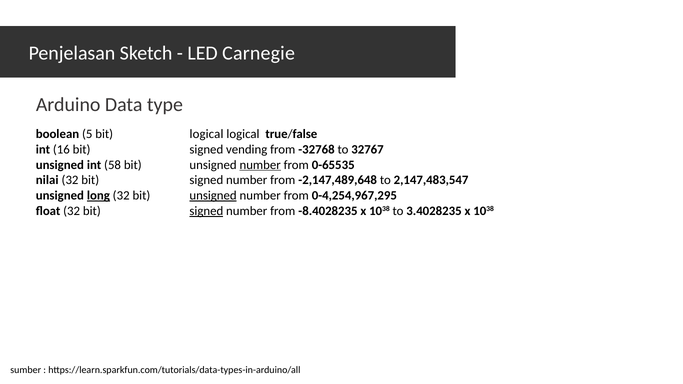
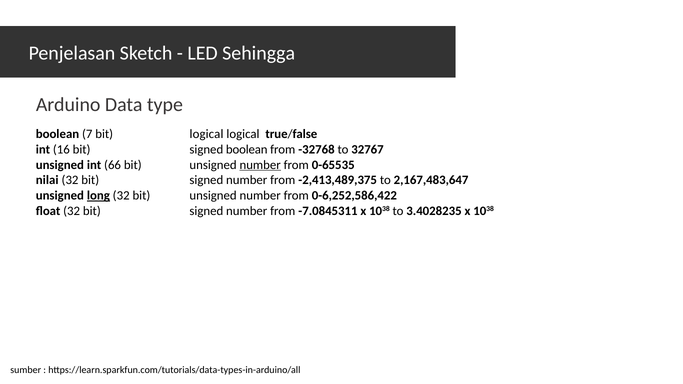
Carnegie: Carnegie -> Sehingga (259, 53)
5: 5 -> 7 (87, 134)
signed vending: vending -> boolean (247, 150)
58: 58 -> 66 (113, 165)
-2,147,489,648: -2,147,489,648 -> -2,413,489,375 (338, 180)
2,147,483,547: 2,147,483,547 -> 2,167,483,647 (431, 180)
unsigned underline: present -> none (213, 196)
0-4,254,967,295: 0-4,254,967,295 -> 0-6,252,586,422 (354, 196)
signed underline: present -> none (206, 211)
-8.4028235: -8.4028235 -> -7.0845311 (328, 211)
